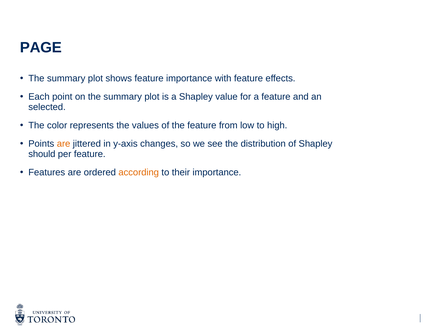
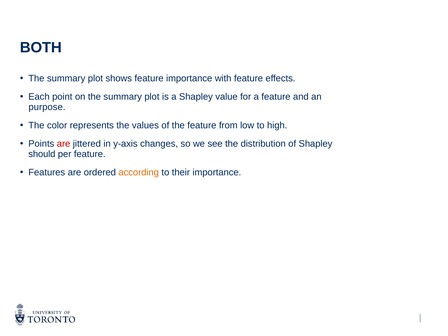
PAGE: PAGE -> BOTH (41, 48)
selected: selected -> purpose (47, 107)
are colour: orange -> red (64, 144)
